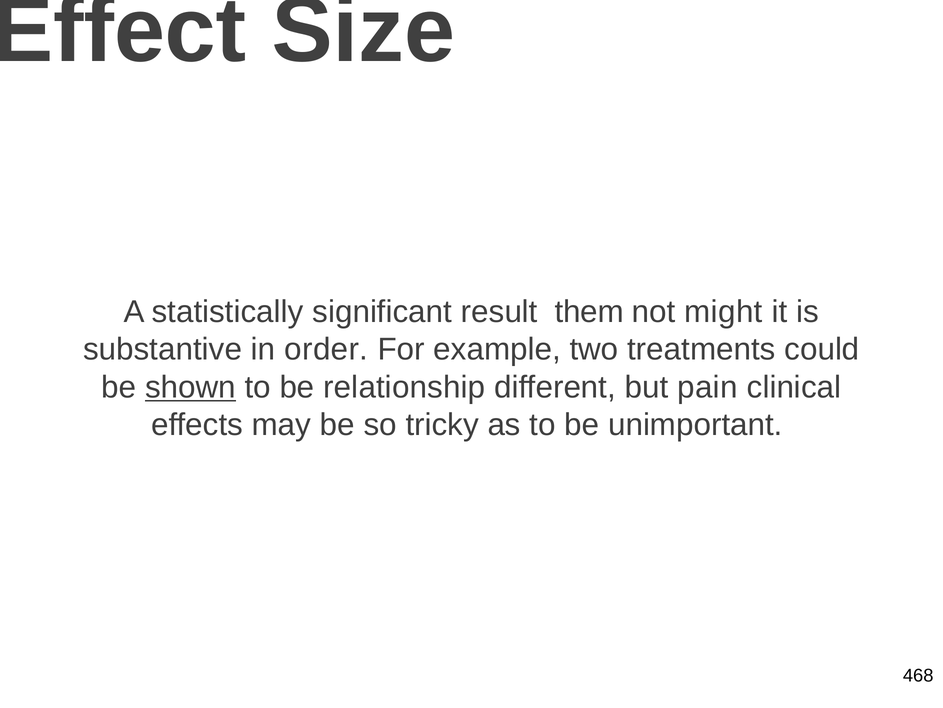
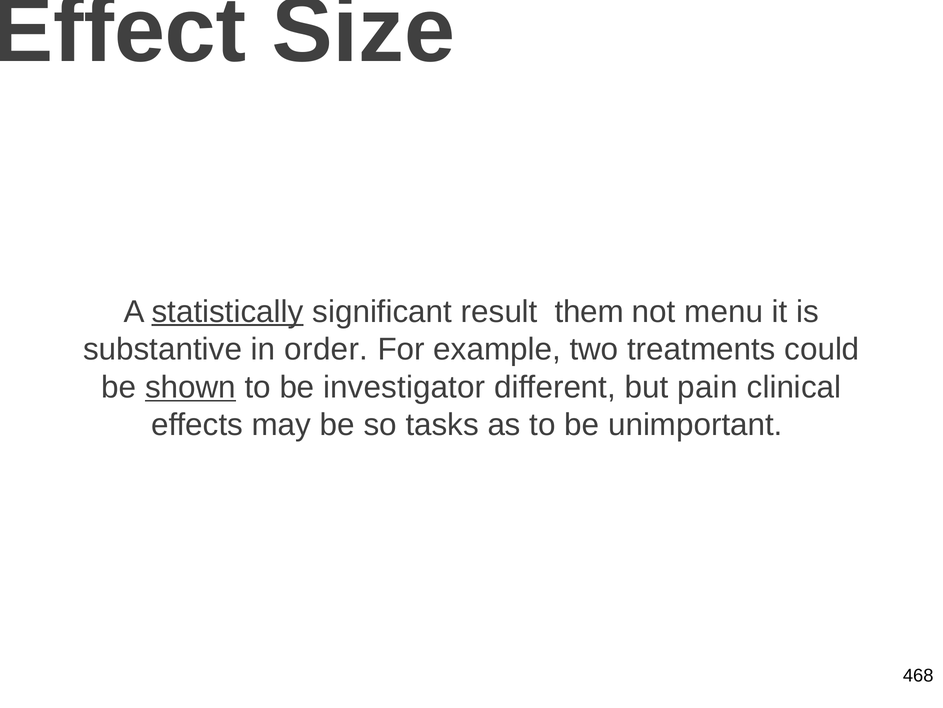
statistically underline: none -> present (228, 311)
might: might -> menu (724, 311)
relationship: relationship -> investigator (404, 387)
tricky: tricky -> tasks (442, 424)
